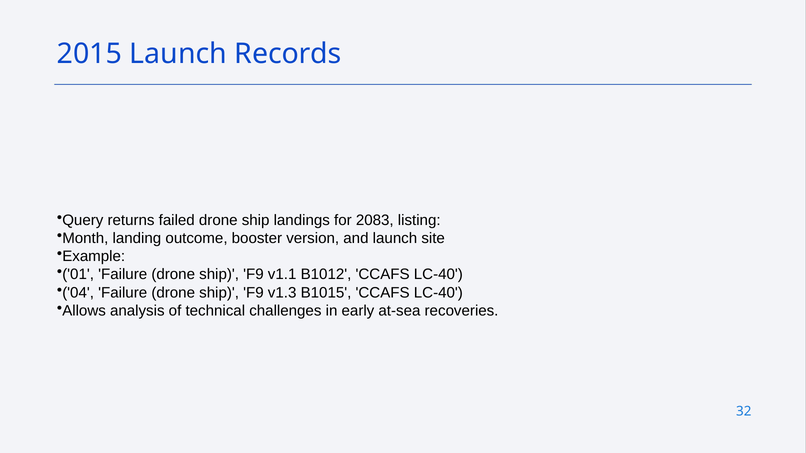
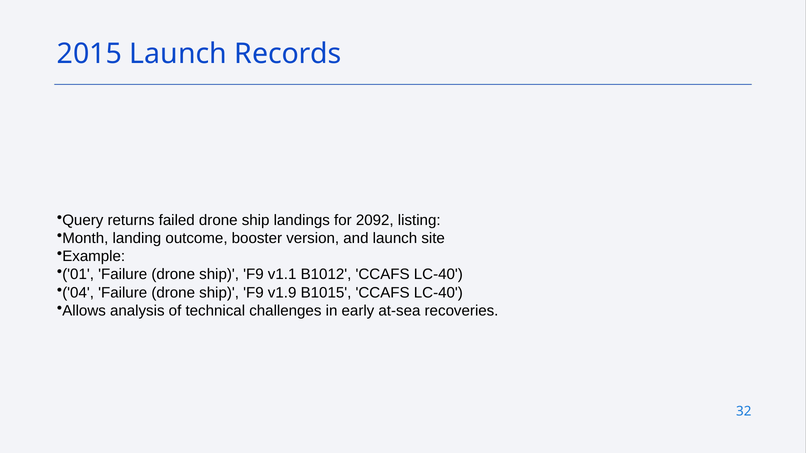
2083: 2083 -> 2092 (375, 220)
v1.3: v1.3 -> v1.9 (282, 293)
